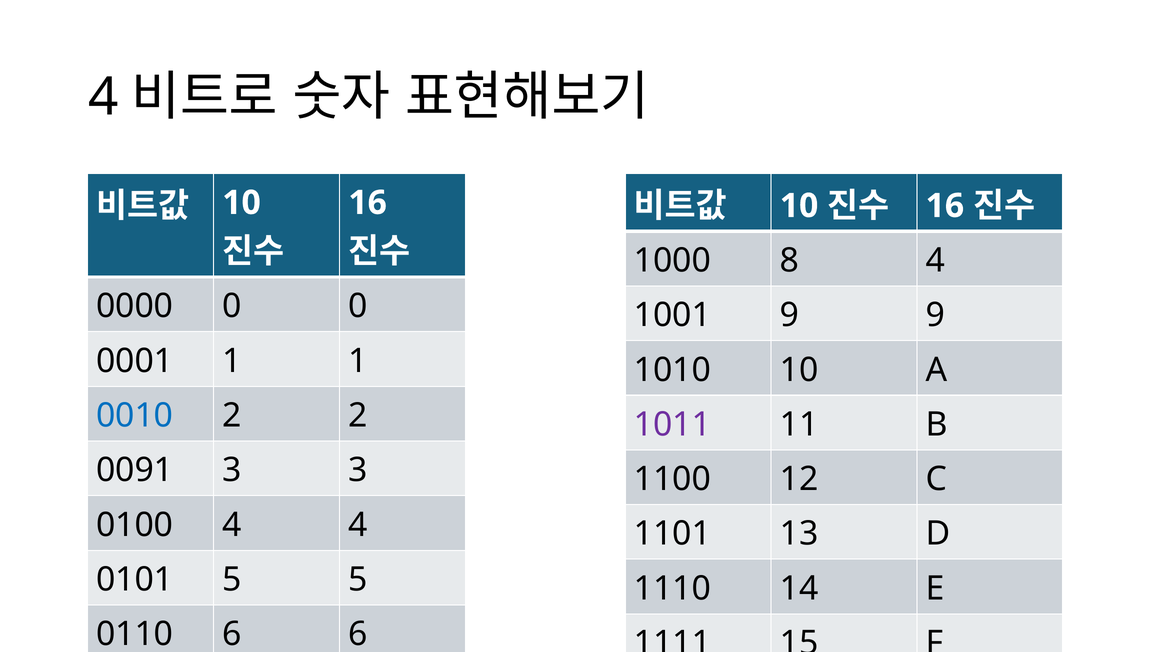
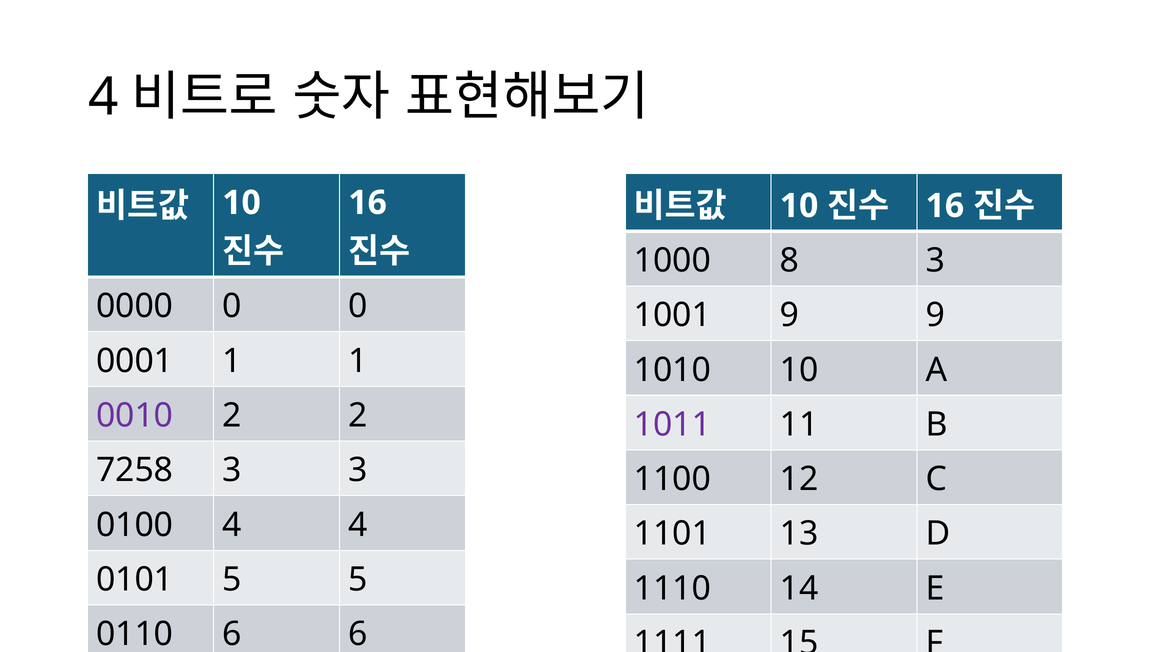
8 4: 4 -> 3 (935, 260)
0010 colour: blue -> purple (135, 415)
0091: 0091 -> 7258 (135, 470)
